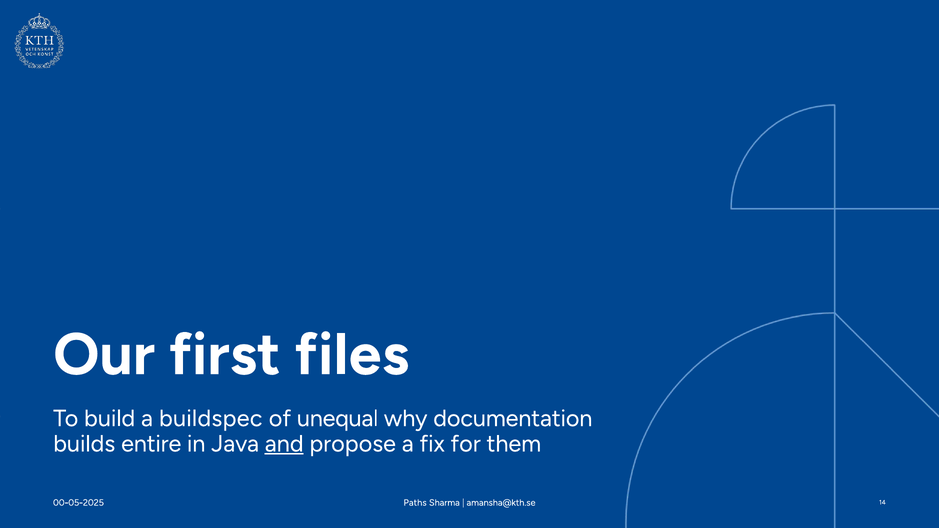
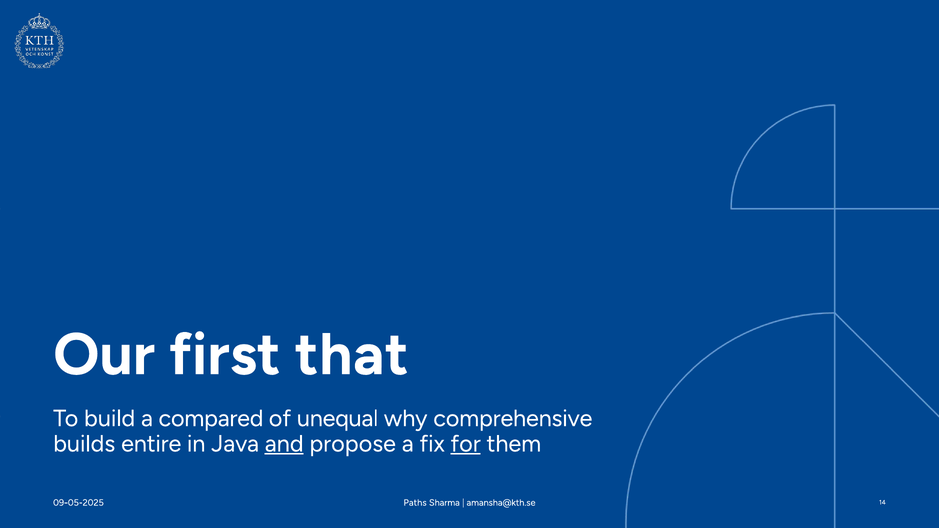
files: files -> that (352, 355)
buildspec: buildspec -> compared (211, 419)
documentation: documentation -> comprehensive (513, 419)
for underline: none -> present (466, 444)
00-05-2025: 00-05-2025 -> 09-05-2025 (78, 503)
